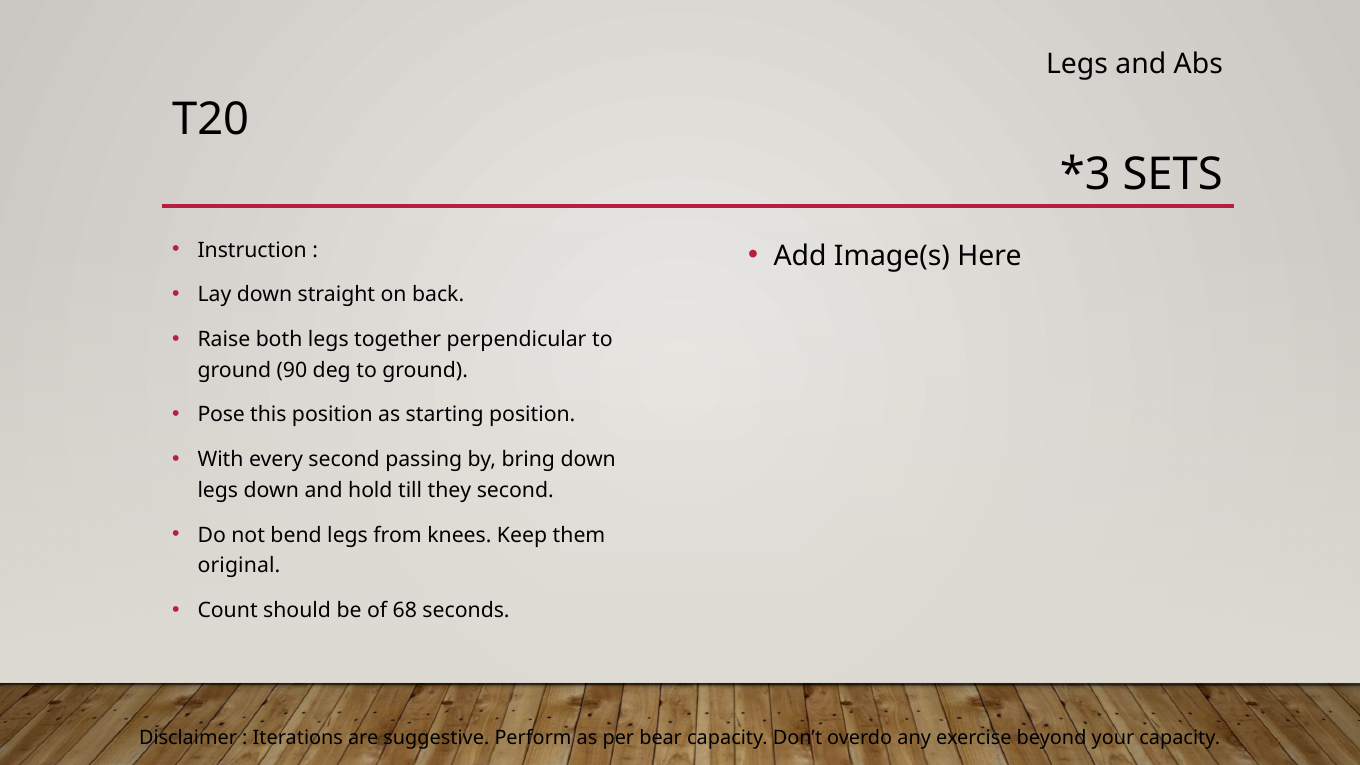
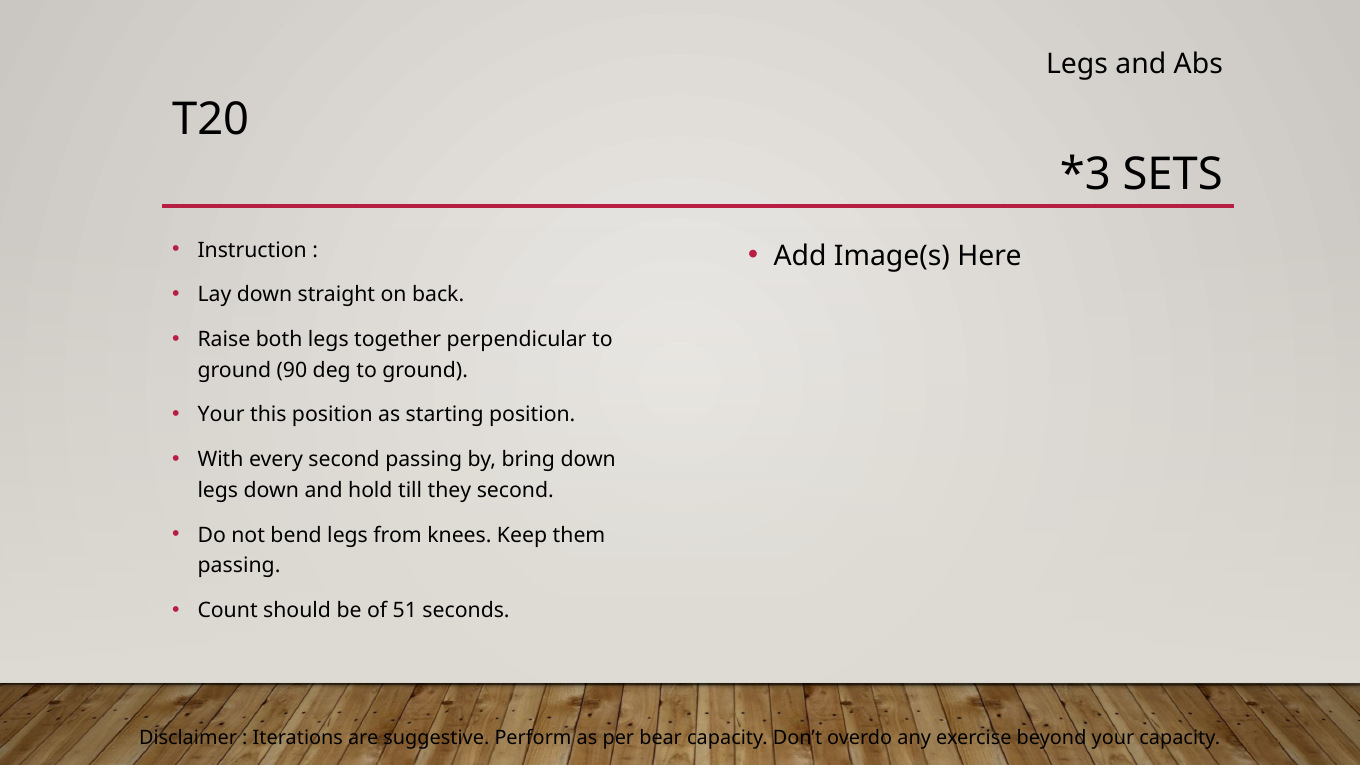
Pose: Pose -> Your (221, 415)
original: original -> passing (239, 566)
68: 68 -> 51 (405, 610)
